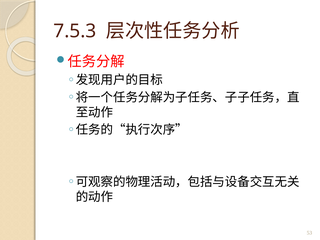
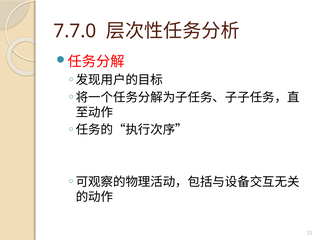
7.5.3: 7.5.3 -> 7.7.0 (75, 31)
